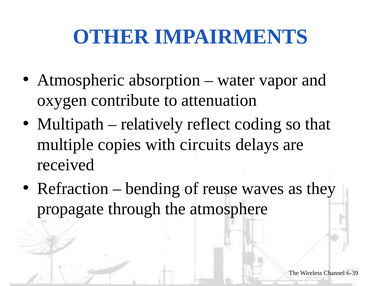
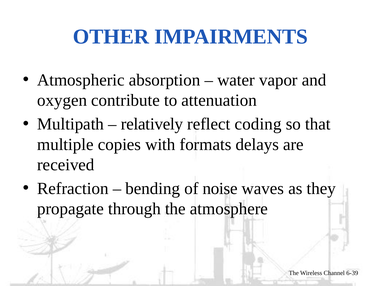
circuits: circuits -> formats (205, 144)
reuse: reuse -> noise (220, 188)
